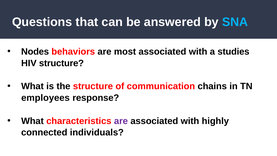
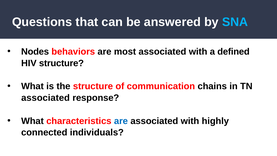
studies: studies -> defined (233, 52)
employees: employees -> associated (45, 98)
are colour: purple -> blue (121, 121)
